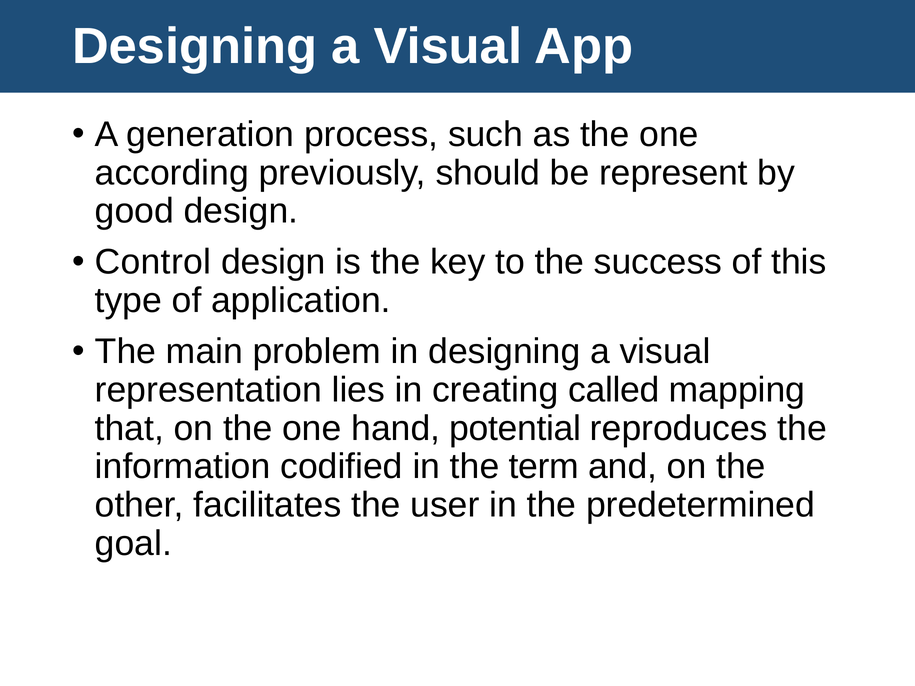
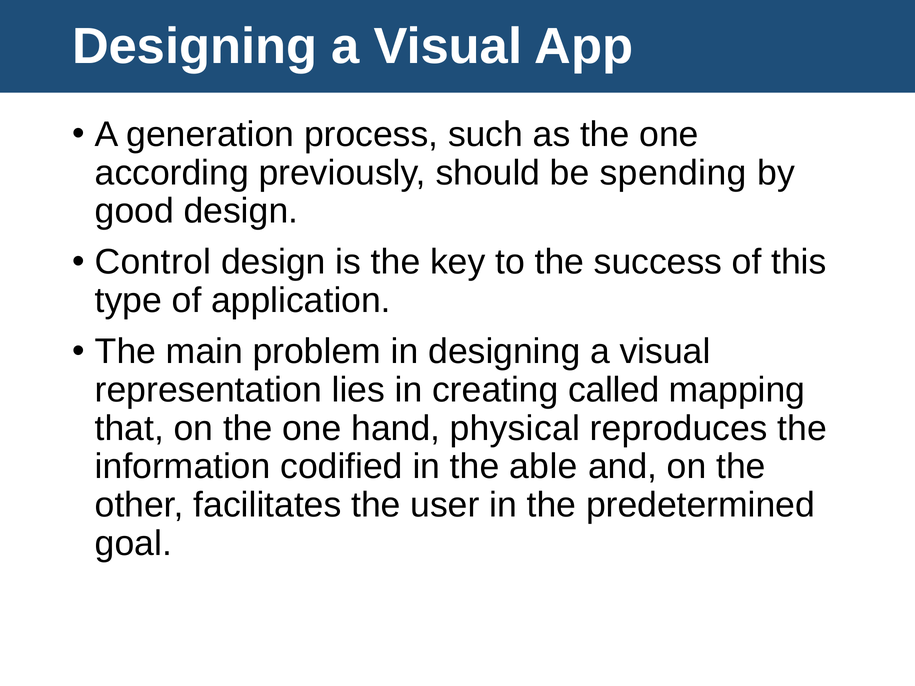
represent: represent -> spending (673, 173)
potential: potential -> physical (515, 428)
term: term -> able (543, 467)
